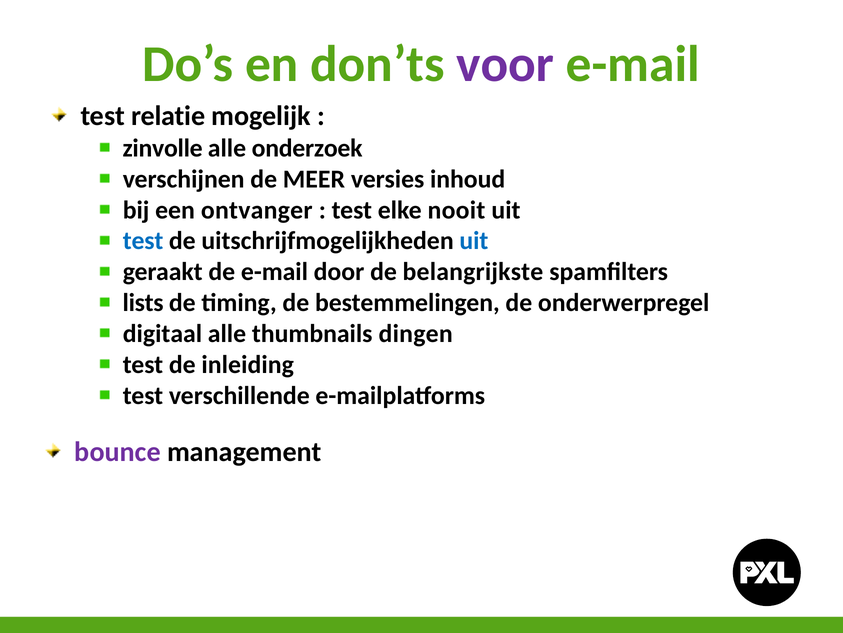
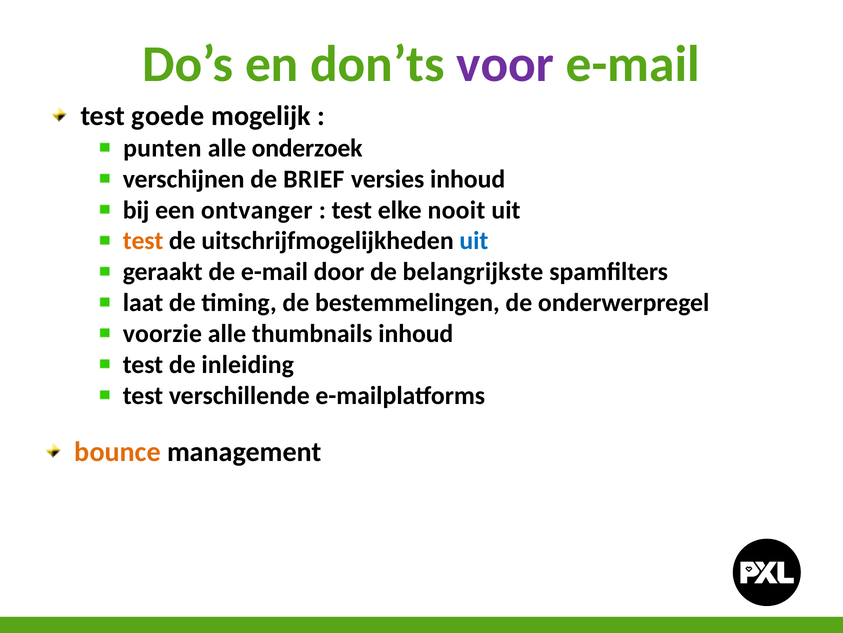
relatie: relatie -> goede (168, 116)
zinvolle: zinvolle -> punten (162, 148)
MEER: MEER -> BRIEF (314, 179)
test colour: blue -> orange (143, 241)
lists: lists -> laat (143, 302)
digitaal: digitaal -> voorzie (162, 333)
thumbnails dingen: dingen -> inhoud (416, 333)
bounce colour: purple -> orange (118, 451)
